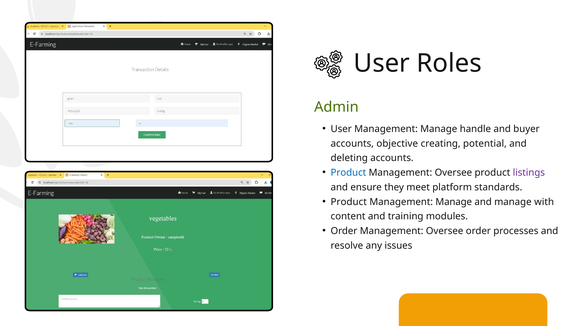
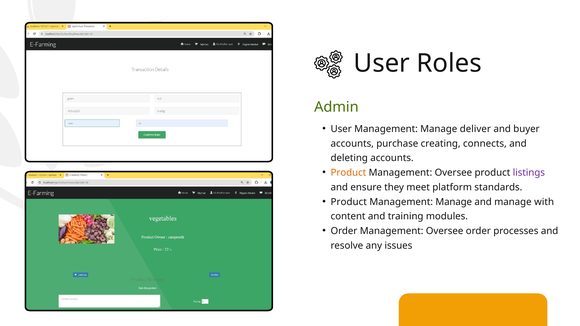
handle: handle -> deliver (475, 129)
objective: objective -> purchase (397, 144)
potential: potential -> connects (485, 144)
Product colour: blue -> orange (348, 173)
